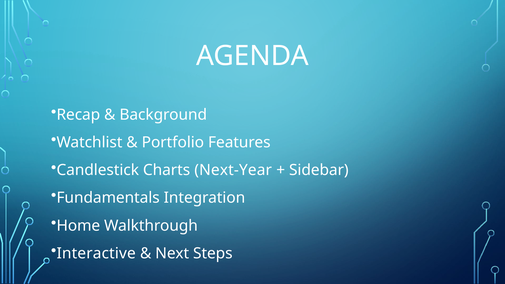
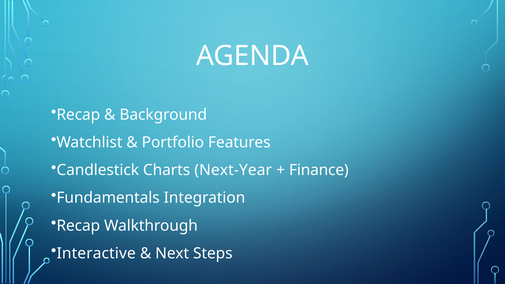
Sidebar: Sidebar -> Finance (319, 170)
Home: Home -> Recap (78, 226)
